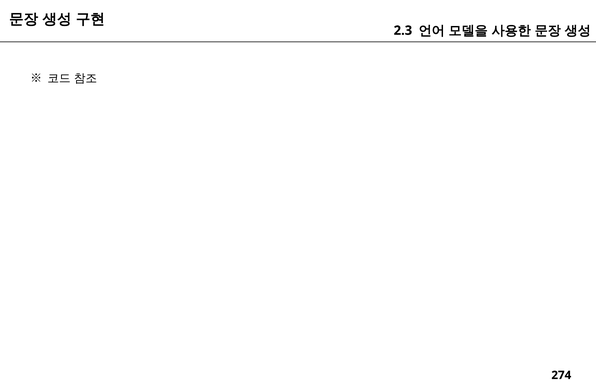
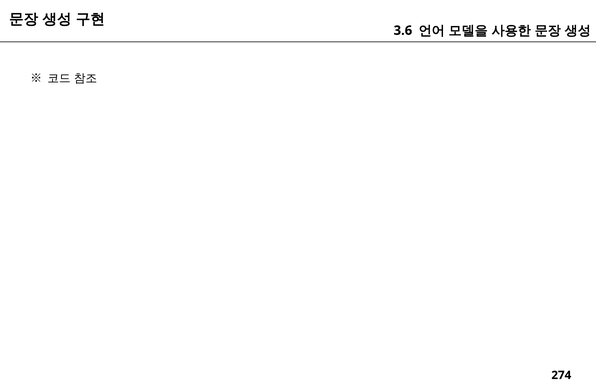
2.3: 2.3 -> 3.6 (403, 31)
